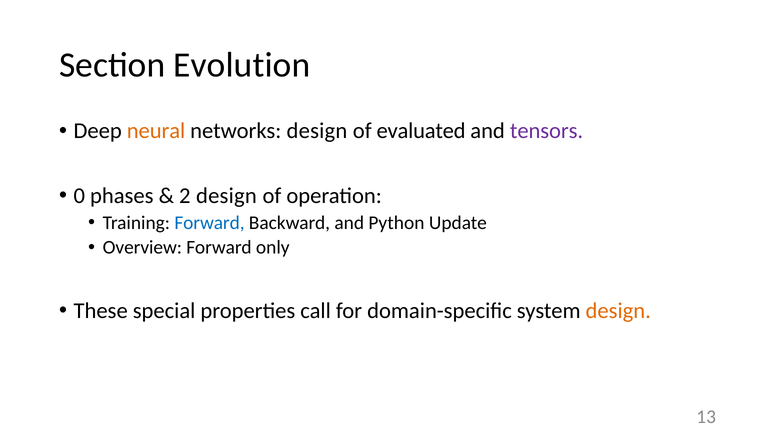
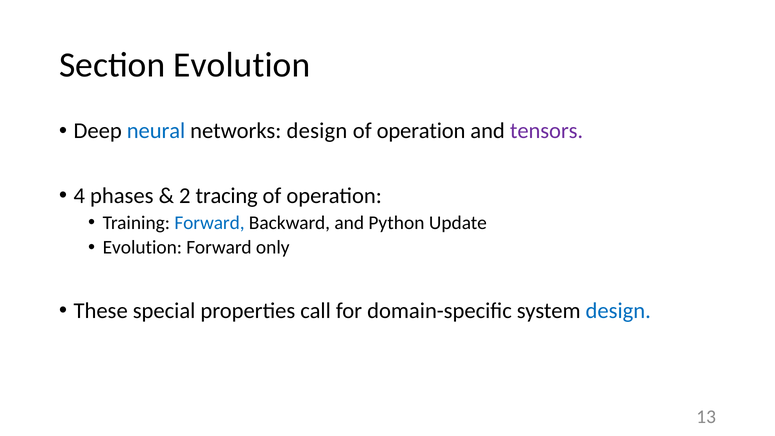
neural colour: orange -> blue (156, 131)
evaluated: evaluated -> operation (421, 131)
0: 0 -> 4 (79, 196)
2 design: design -> tracing (227, 196)
Overview: Overview -> Evolution (142, 248)
design colour: orange -> blue (618, 311)
